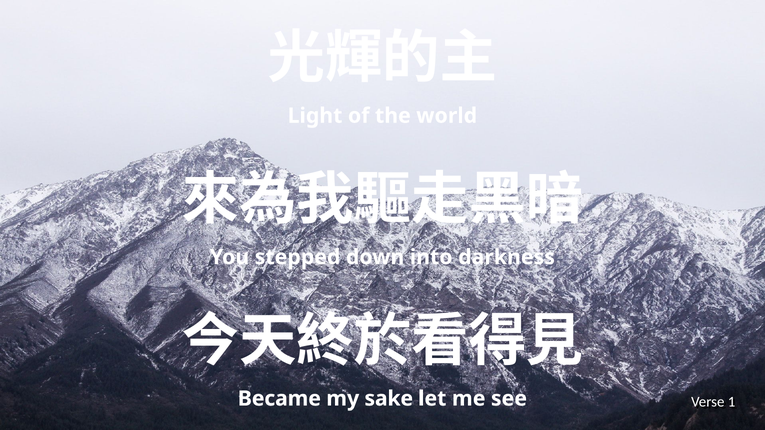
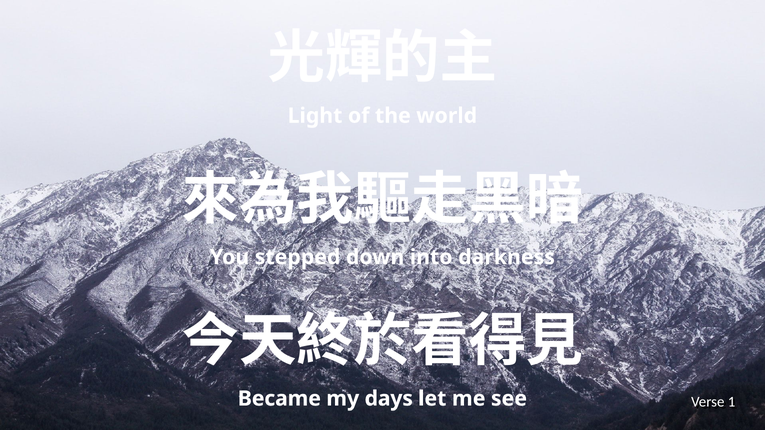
sake: sake -> days (389, 399)
